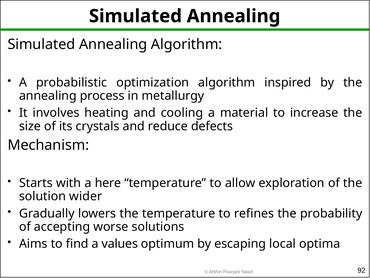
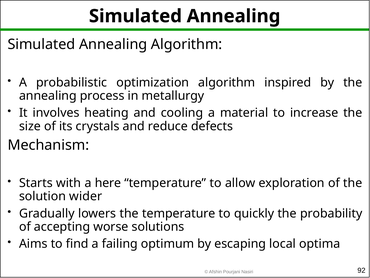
refines: refines -> quickly (254, 213)
values: values -> failing (120, 243)
